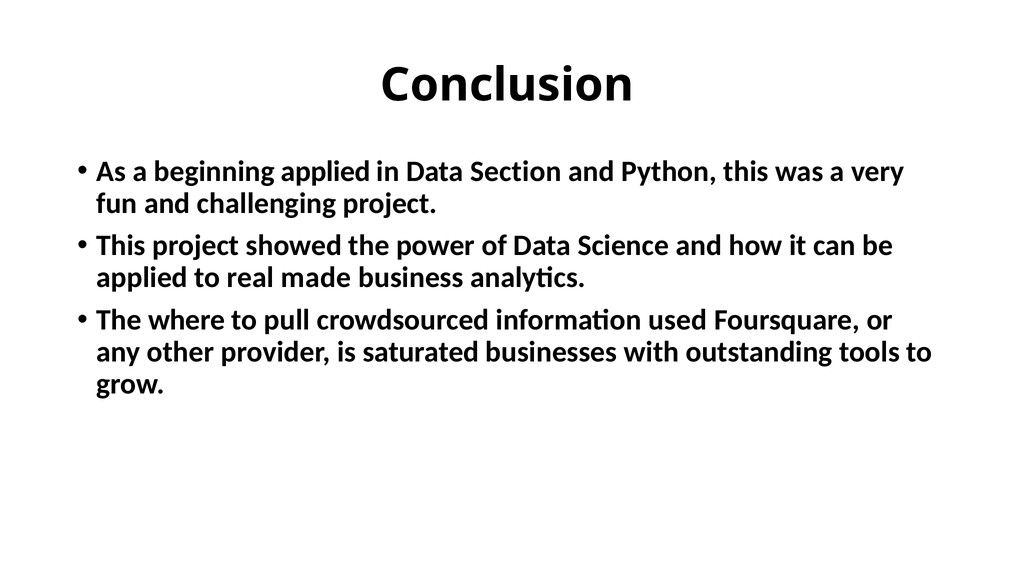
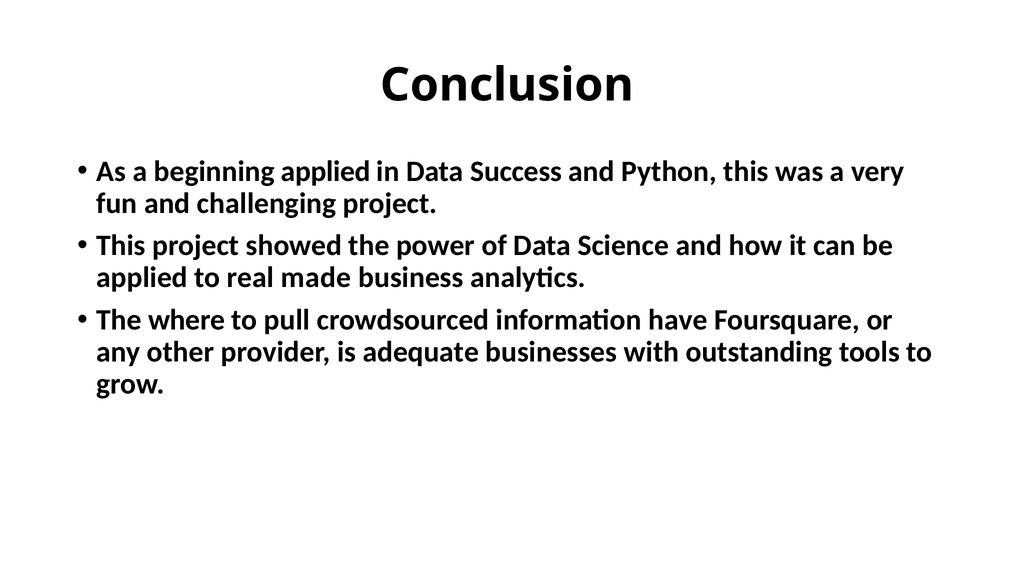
Section: Section -> Success (516, 171)
used: used -> have (678, 320)
saturated: saturated -> adequate (421, 352)
